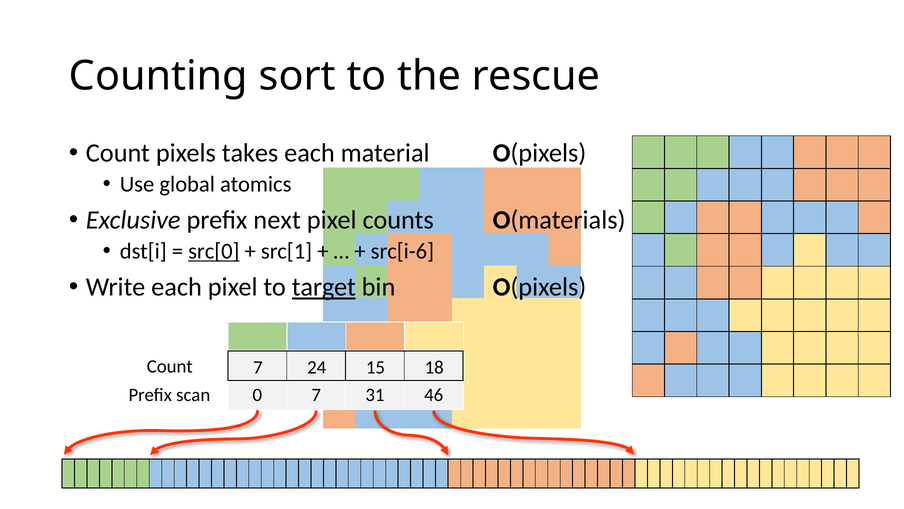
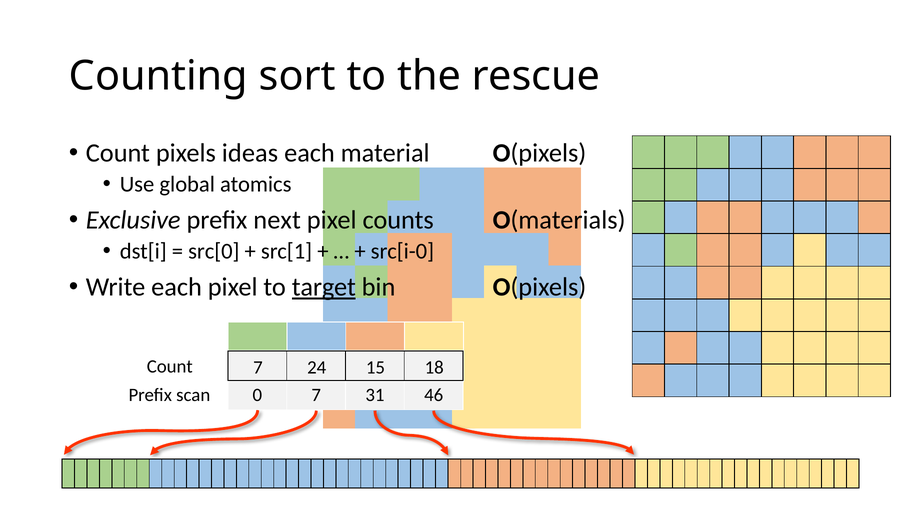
takes: takes -> ideas (250, 153)
src[0 underline: present -> none (214, 251)
src[i-6: src[i-6 -> src[i-0 (402, 251)
